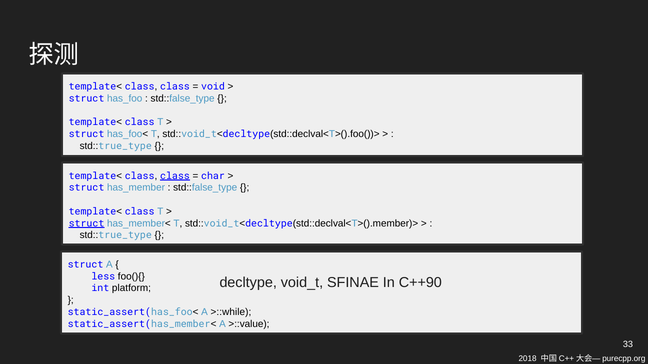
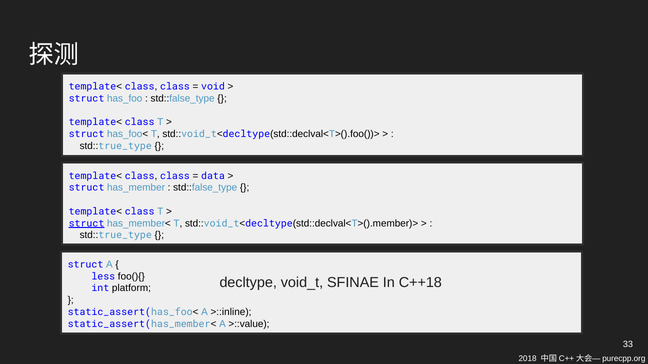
class underline: present -> none (175, 176)
char: char -> data (213, 176)
C++90: C++90 -> C++18 (420, 283)
>::while: >::while -> >::inline (231, 312)
